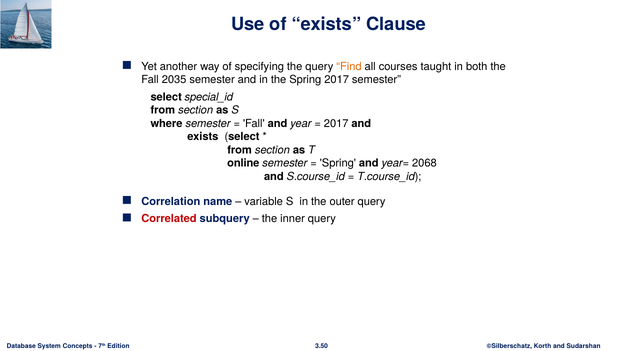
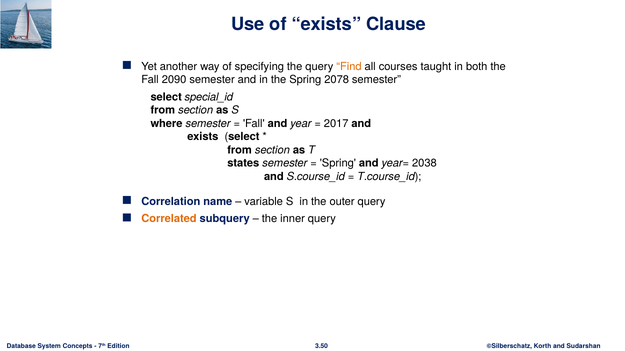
2035: 2035 -> 2090 (174, 80)
Spring 2017: 2017 -> 2078 (337, 80)
online: online -> states (243, 163)
2068: 2068 -> 2038 (424, 163)
Correlated colour: red -> orange (169, 219)
